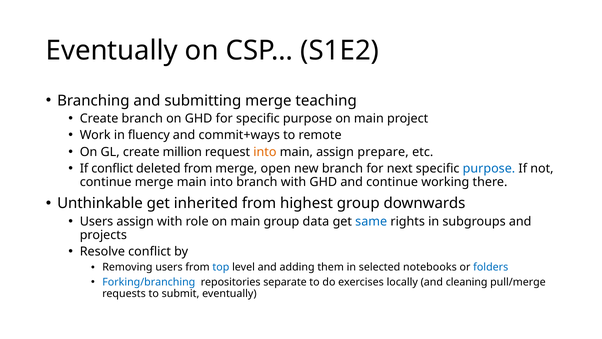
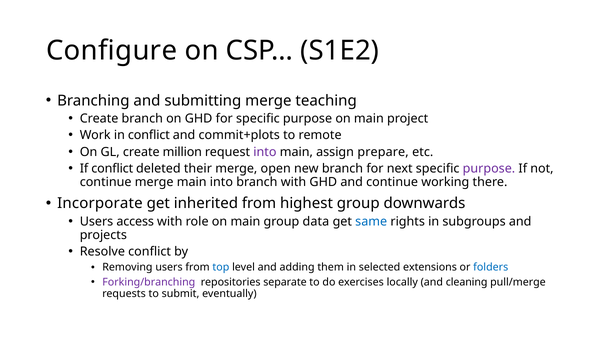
Eventually: Eventually -> Configure (112, 51)
in fluency: fluency -> conflict (149, 135)
commit+ways: commit+ways -> commit+plots (239, 135)
into colour: orange -> purple (265, 152)
deleted from: from -> their (198, 168)
purpose colour: blue -> purple (489, 168)
Unthinkable: Unthinkable -> Incorporate (100, 203)
Users assign: assign -> access (135, 221)
notebooks: notebooks -> extensions (430, 267)
Forking/branching colour: blue -> purple (149, 282)
